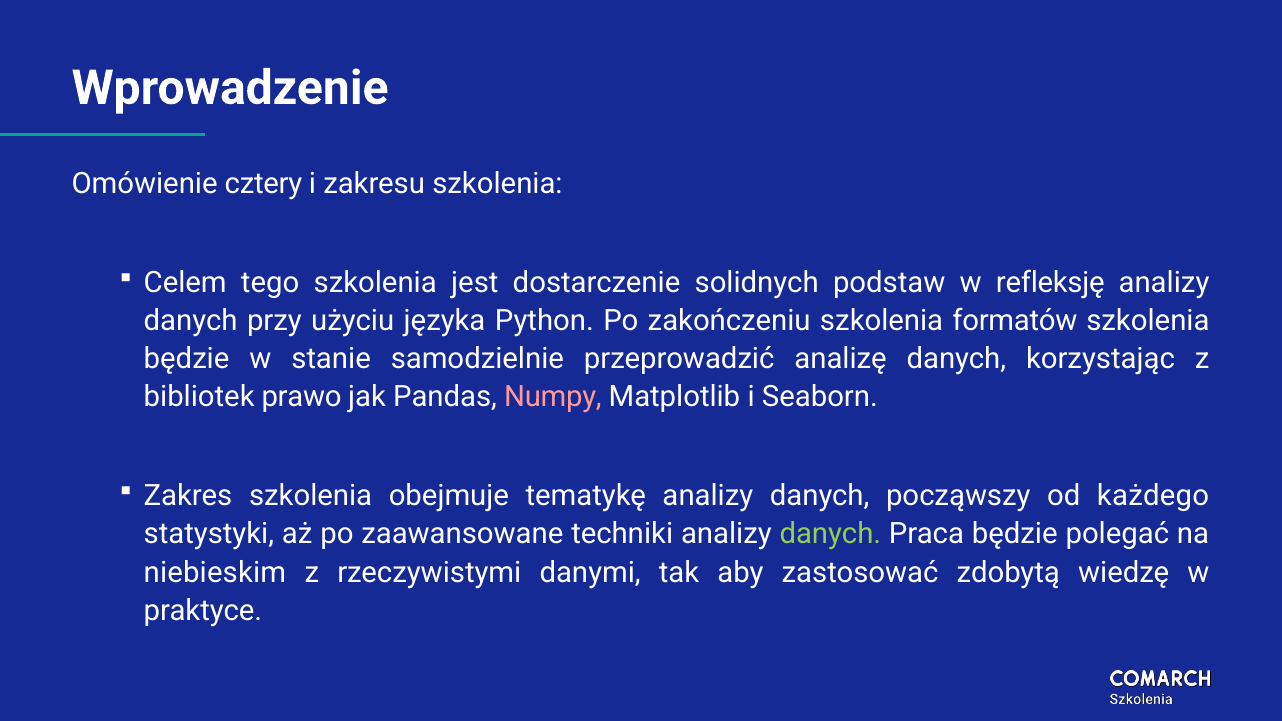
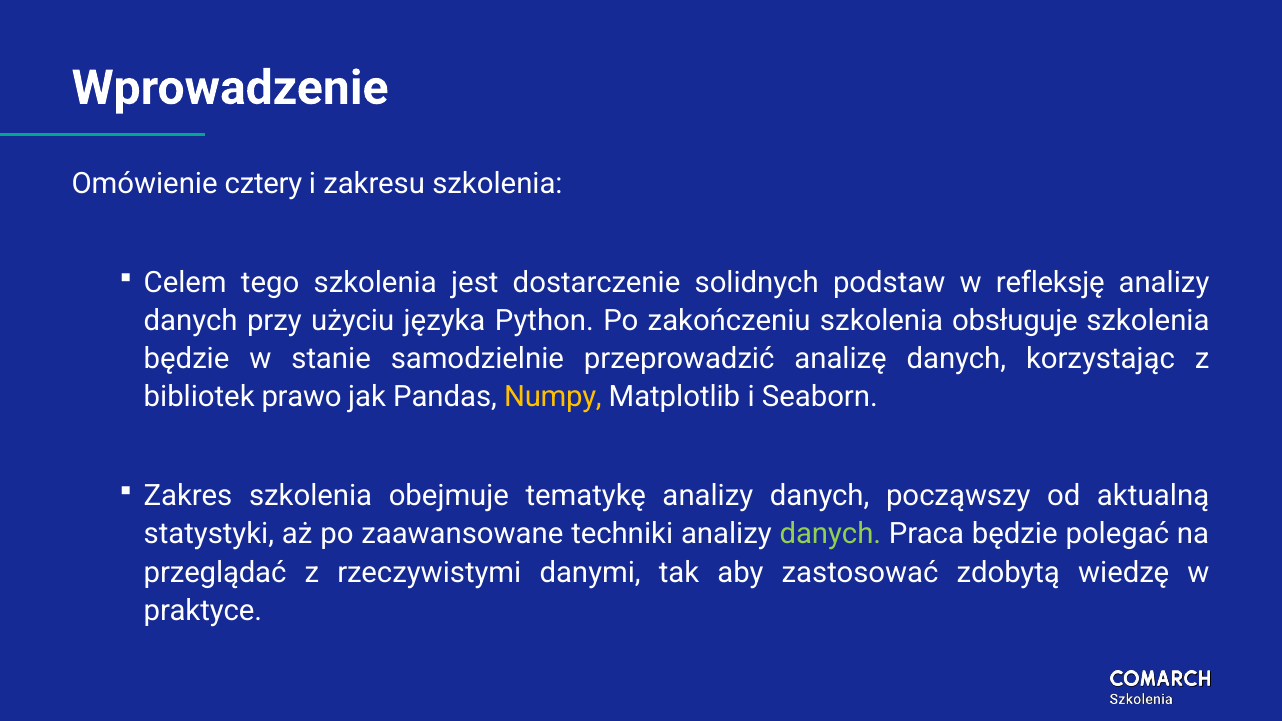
formatów: formatów -> obsługuje (1015, 321)
Numpy colour: pink -> yellow (553, 397)
każdego: każdego -> aktualną (1153, 496)
niebieskim: niebieskim -> przeglądać (215, 572)
